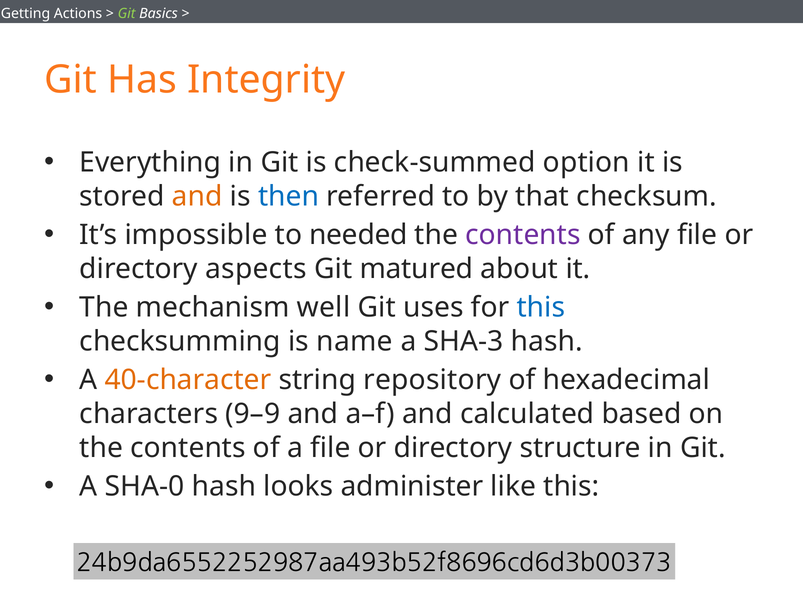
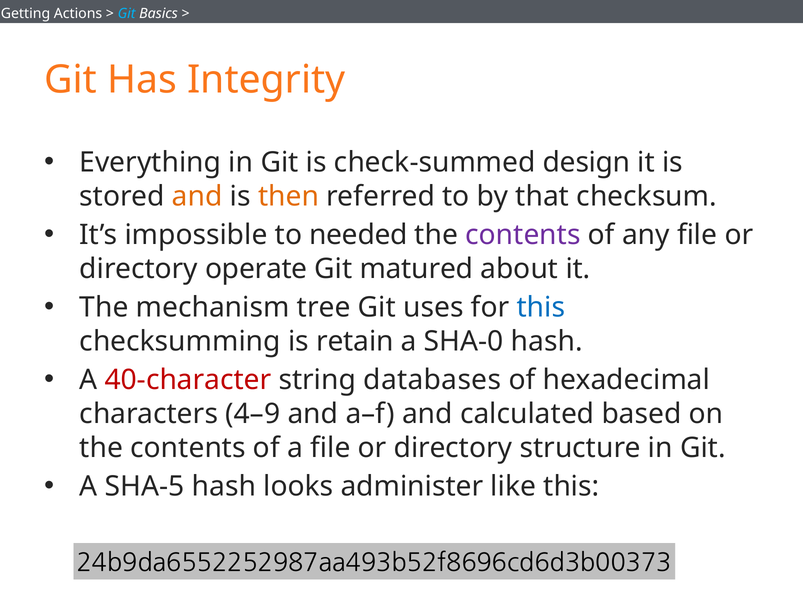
Git colour: light green -> light blue (127, 14)
option: option -> design (587, 162)
then colour: blue -> orange (289, 196)
aspects: aspects -> operate (256, 269)
well: well -> tree (324, 307)
name: name -> retain (355, 341)
SHA-3: SHA-3 -> SHA-0 (464, 341)
40-character colour: orange -> red (188, 380)
repository: repository -> databases (432, 380)
9–9: 9–9 -> 4–9 (253, 413)
SHA-0: SHA-0 -> SHA-5 (145, 486)
